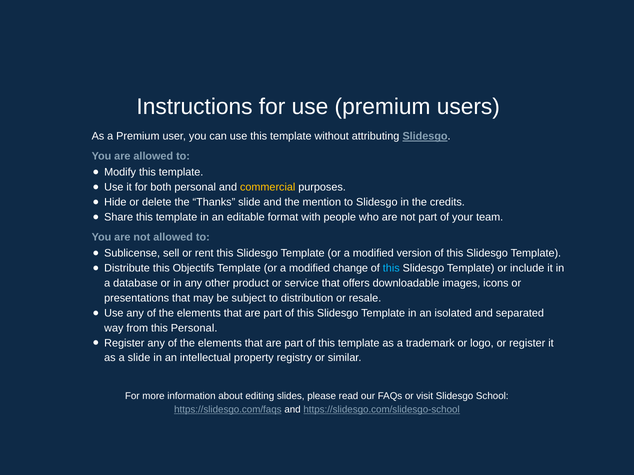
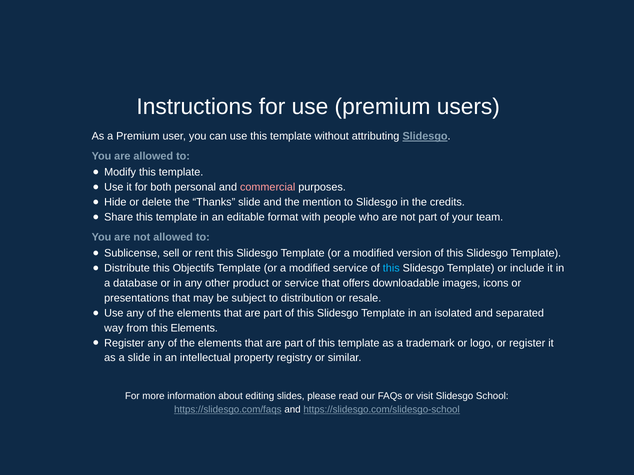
commercial colour: yellow -> pink (268, 188)
modified change: change -> service (350, 269)
this Personal: Personal -> Elements (194, 328)
